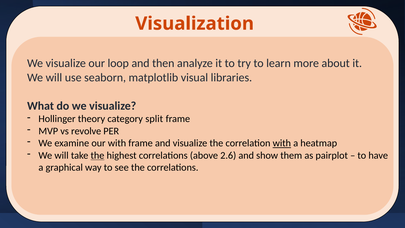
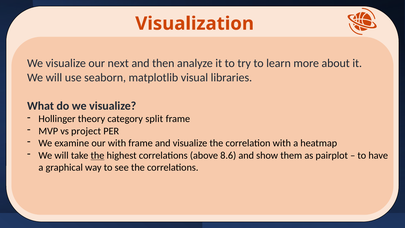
loop: loop -> next (118, 63)
revolve: revolve -> project (86, 131)
with underline: present -> none (282, 143)
2.6: 2.6 -> 8.6 (228, 155)
